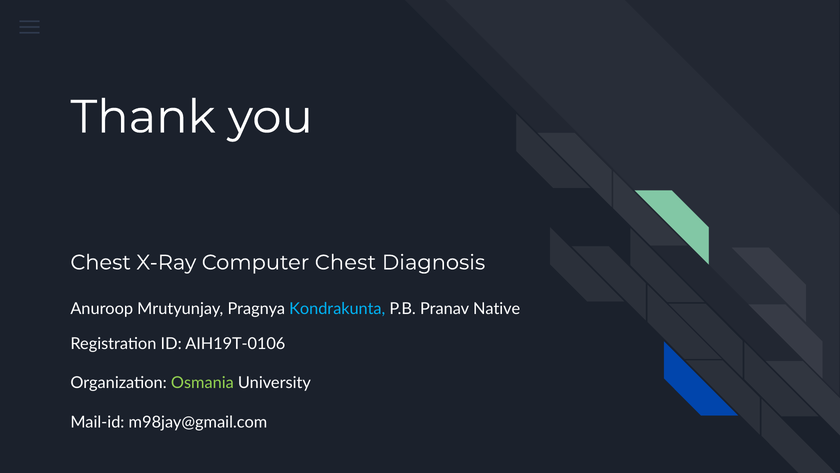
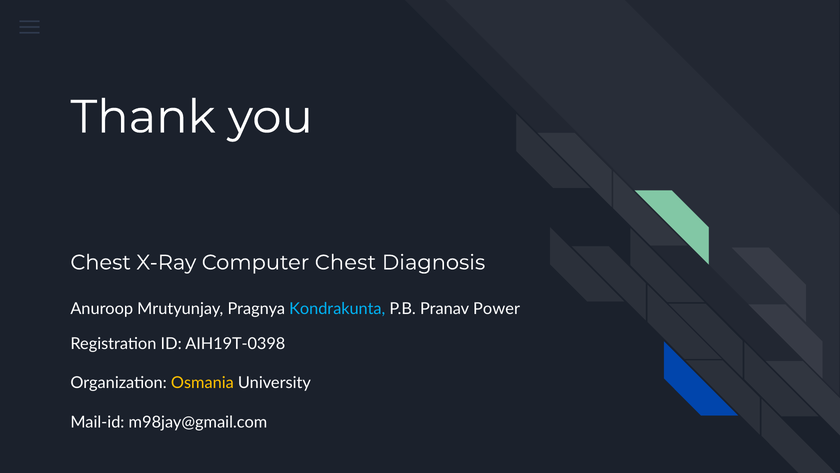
Native: Native -> Power (497, 309)
AIH19T-0106: AIH19T-0106 -> AIH19T-0398 (235, 343)
Osmania colour: light green -> yellow (202, 383)
